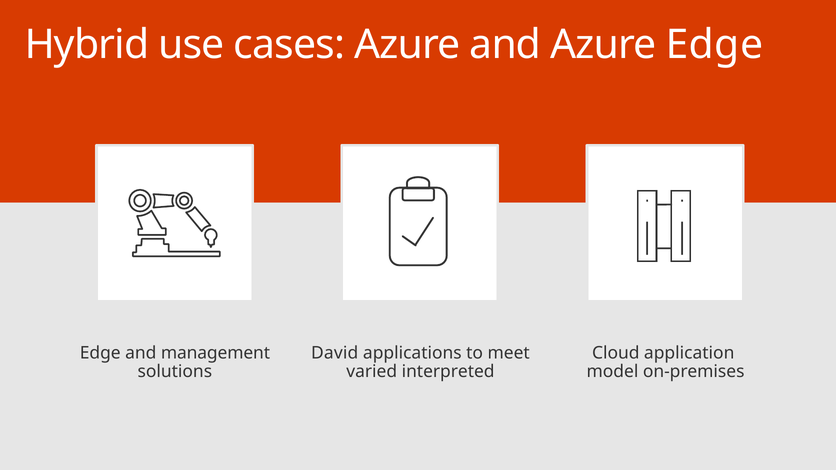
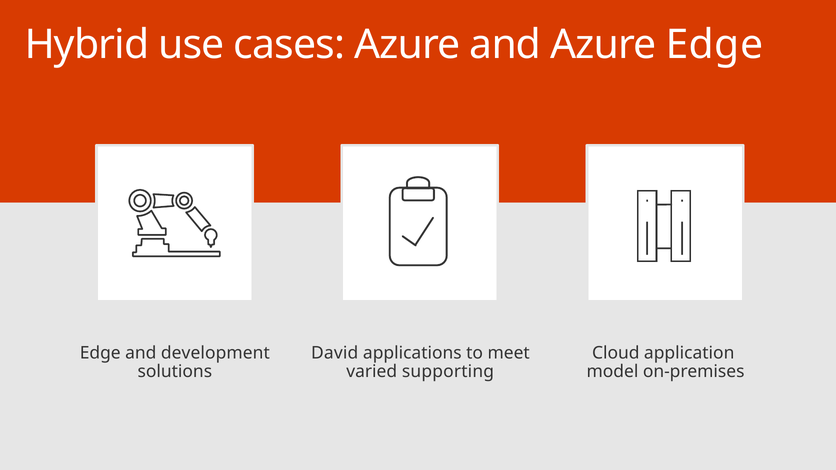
management: management -> development (215, 353)
interpreted: interpreted -> supporting (448, 372)
